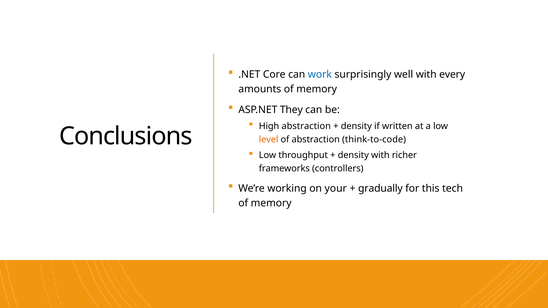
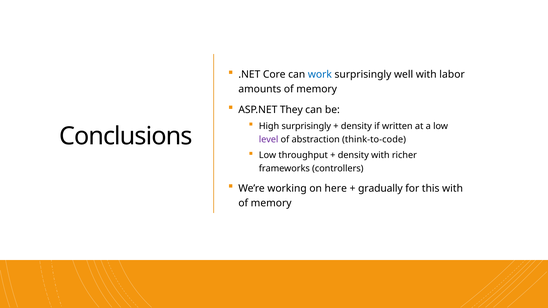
every: every -> labor (452, 74)
High abstraction: abstraction -> surprisingly (306, 126)
level colour: orange -> purple (269, 139)
your: your -> here (336, 188)
this tech: tech -> with (453, 188)
